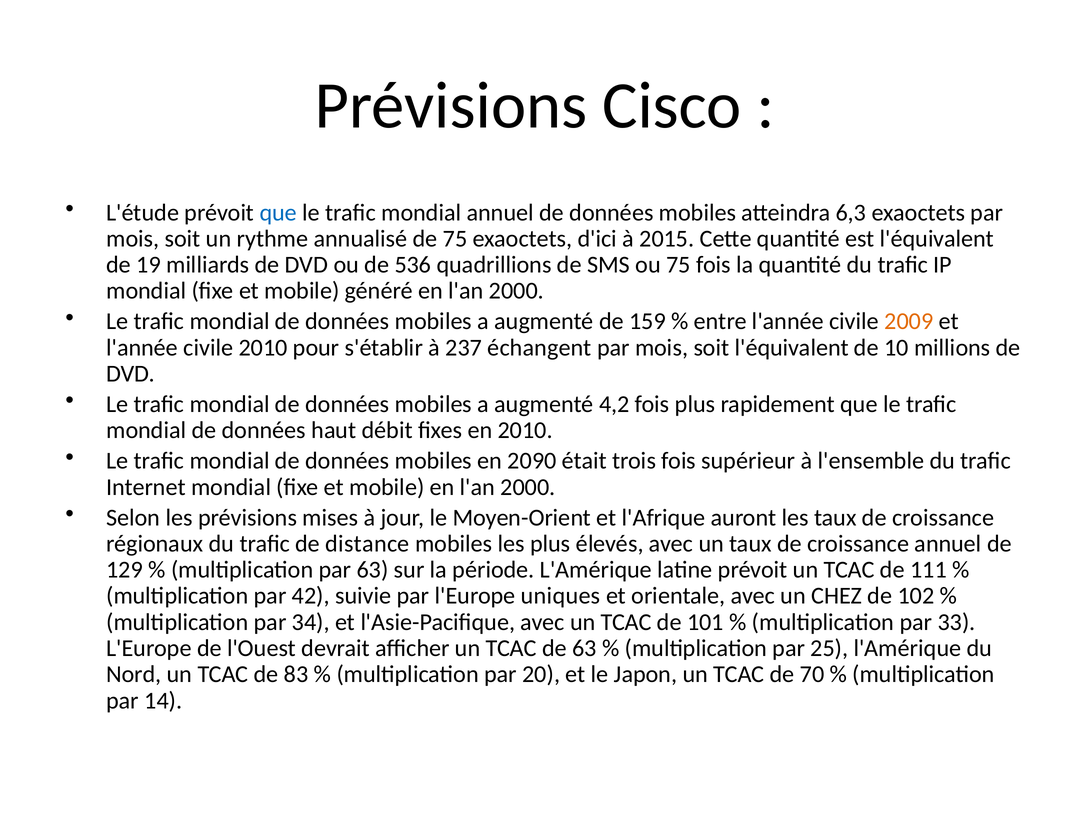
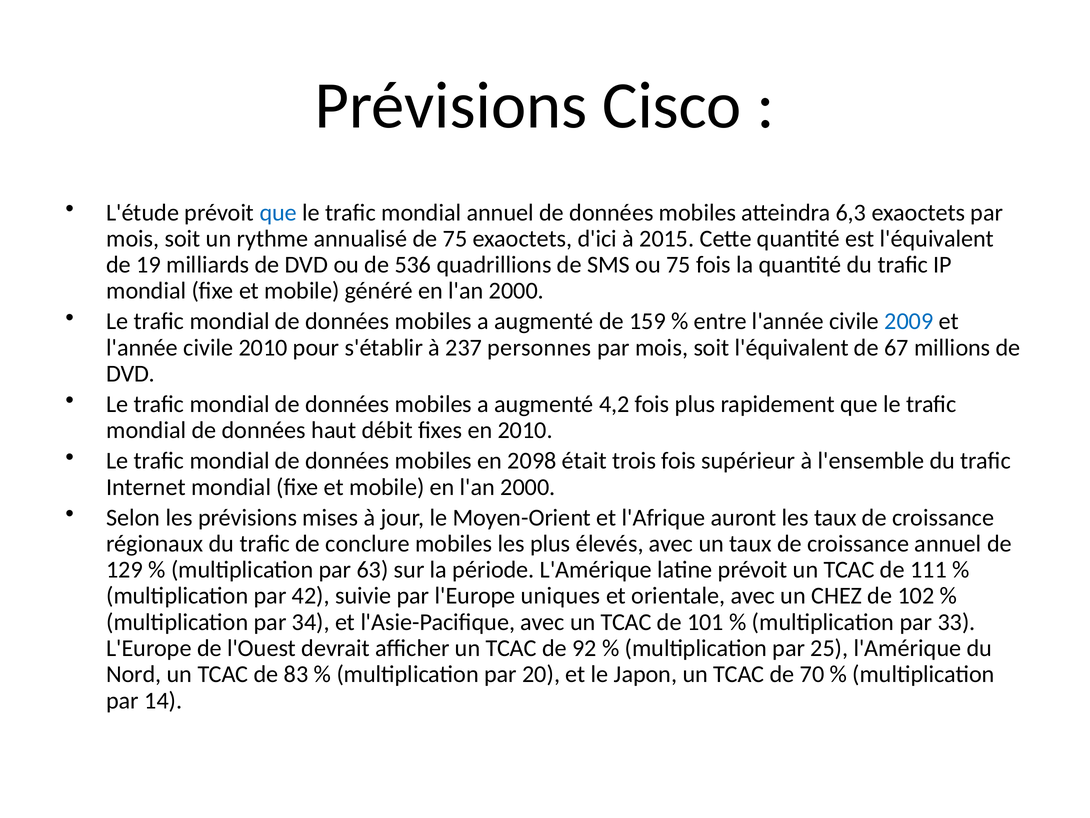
2009 colour: orange -> blue (909, 321)
échangent: échangent -> personnes (539, 347)
10: 10 -> 67 (896, 347)
2090: 2090 -> 2098 (532, 461)
distance: distance -> conclure (368, 543)
de 63: 63 -> 92 (584, 648)
